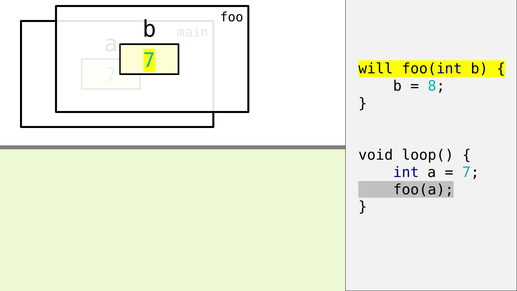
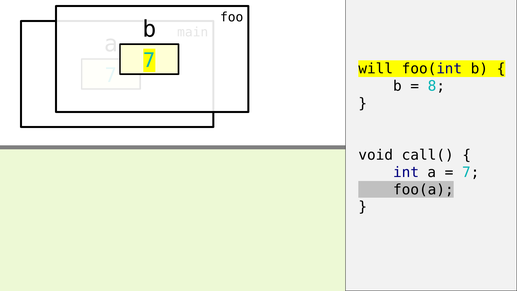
loop(: loop( -> call( (428, 155)
